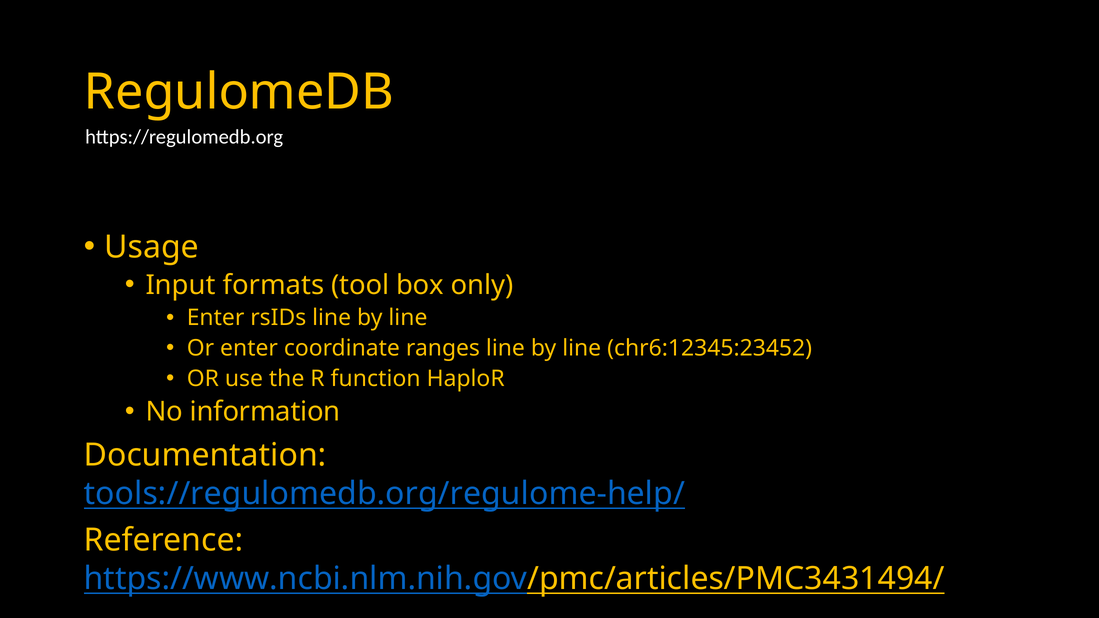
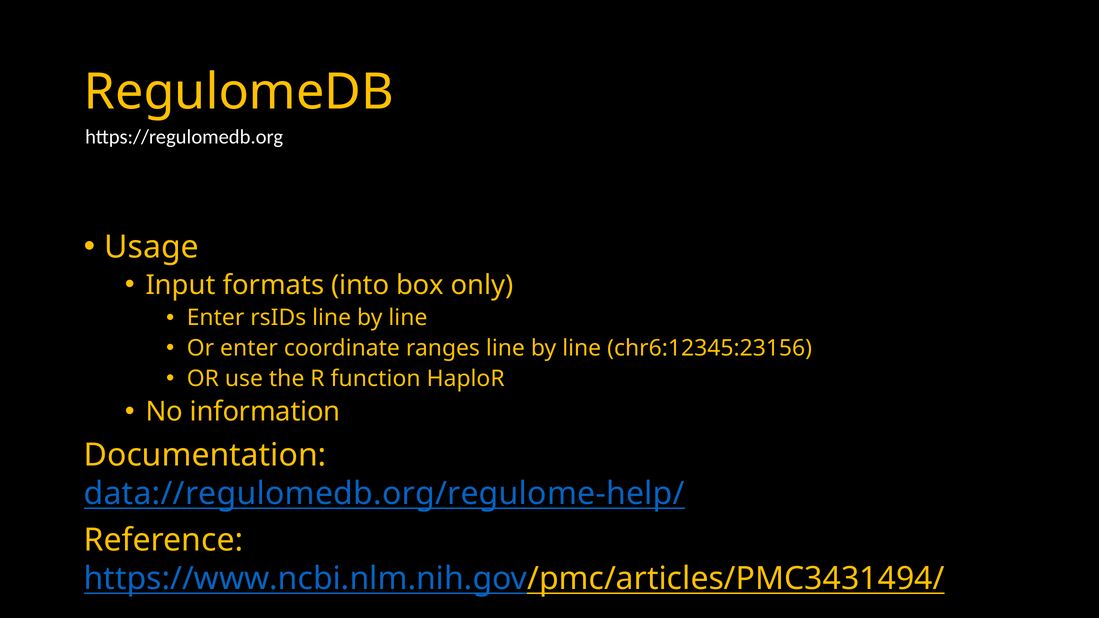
tool: tool -> into (360, 285)
chr6:12345:23452: chr6:12345:23452 -> chr6:12345:23156 (710, 348)
tools://regulomedb.org/regulome-help/: tools://regulomedb.org/regulome-help/ -> data://regulomedb.org/regulome-help/ (384, 494)
